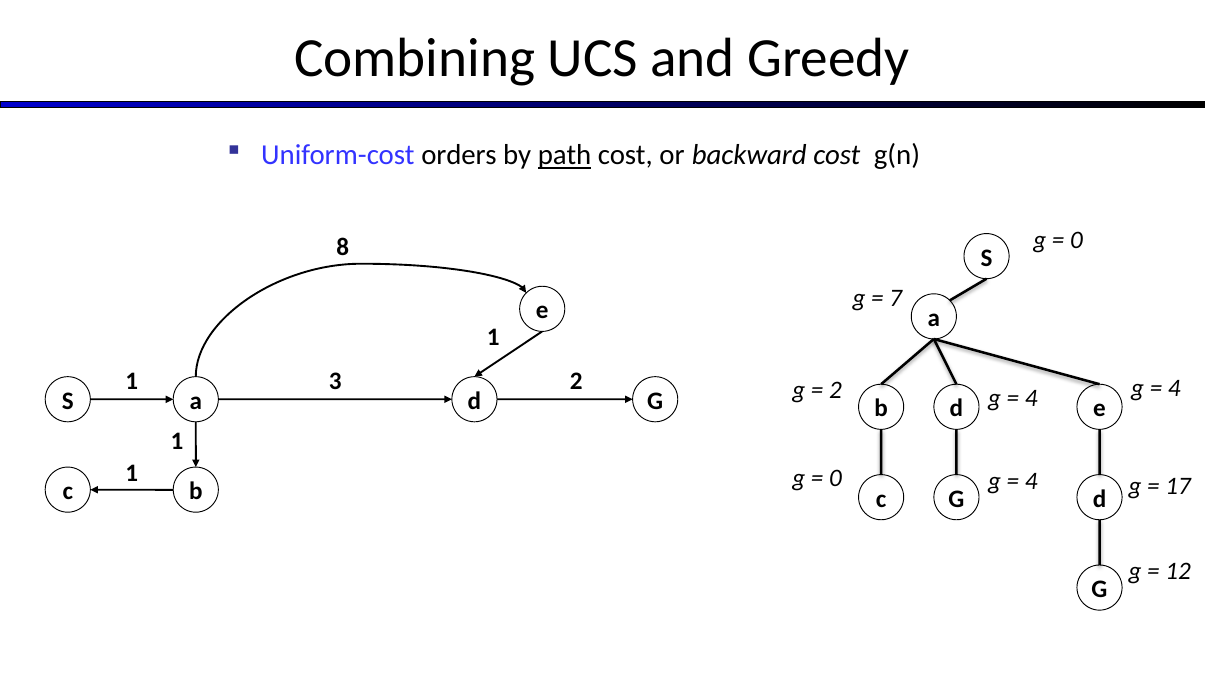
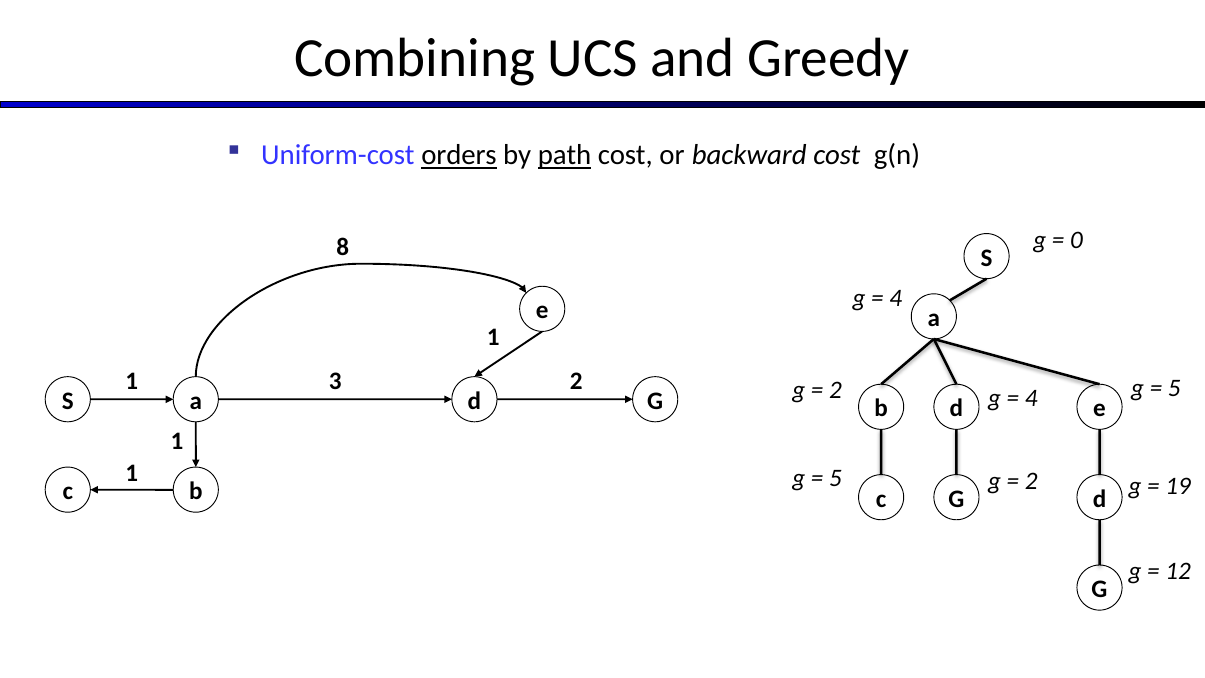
orders underline: none -> present (459, 155)
7: 7 -> 4 (896, 298)
4: 4 -> 5 (1174, 388)
0: 0 -> 5 (835, 478)
4: 4 -> 2 (1031, 481)
17: 17 -> 19 (1178, 486)
